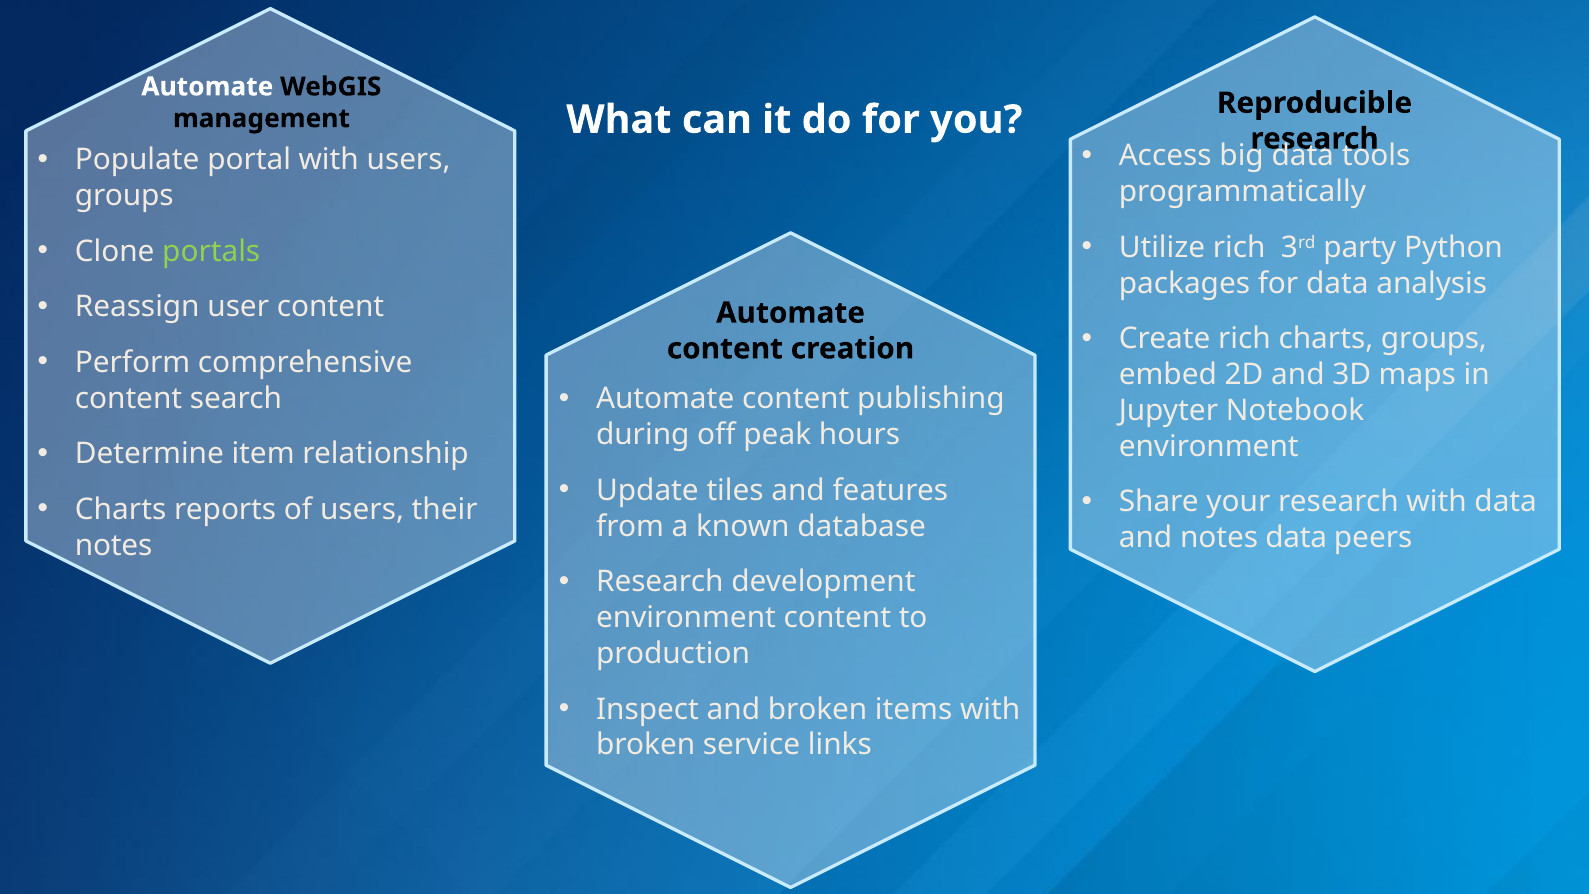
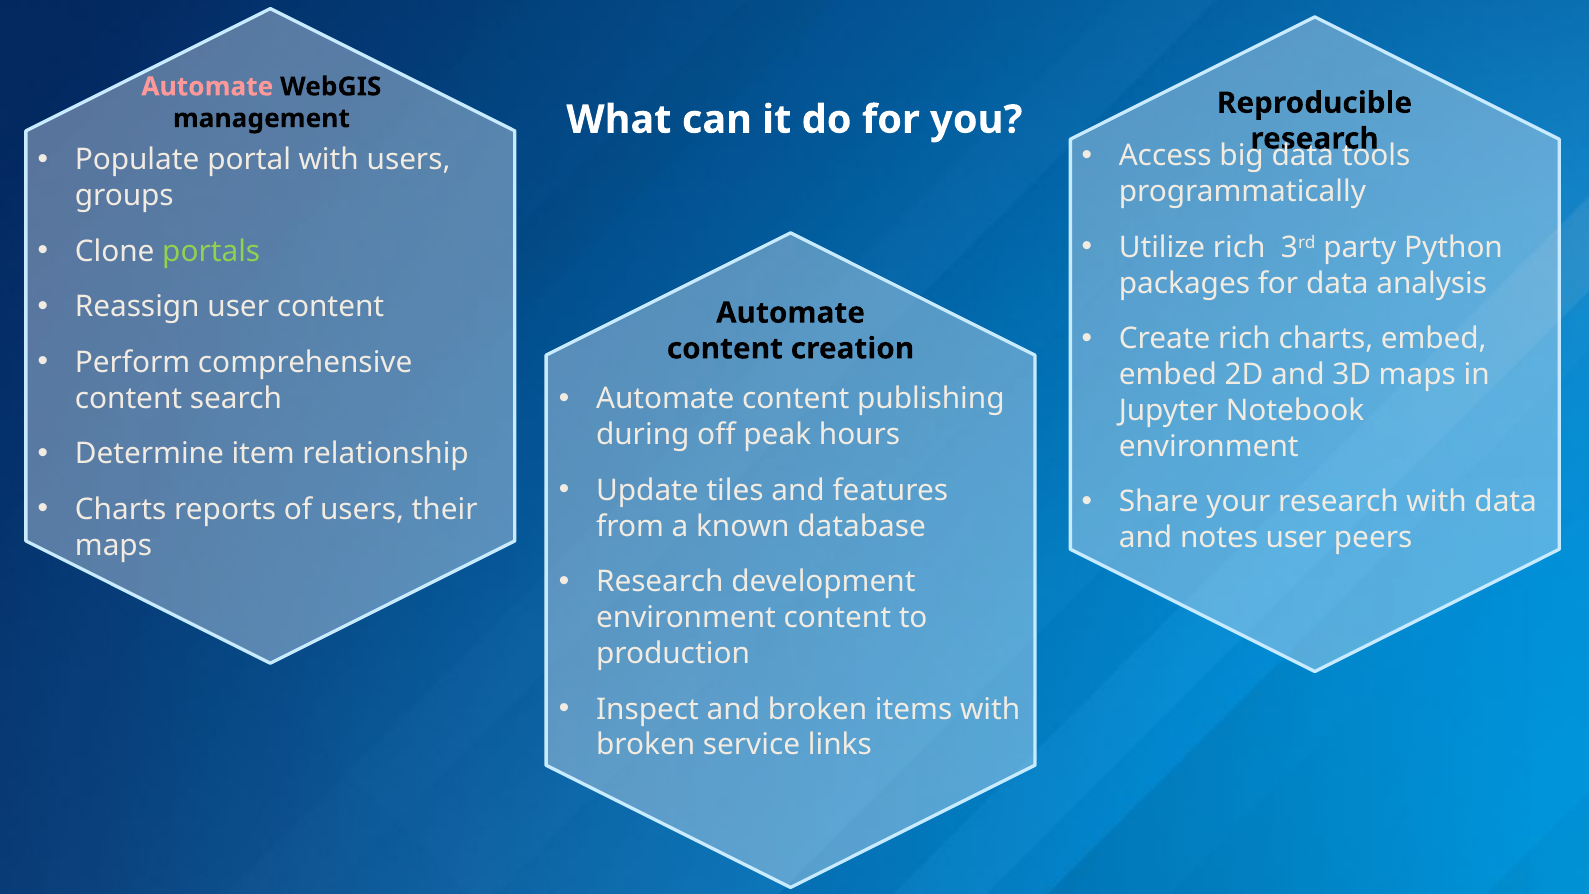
Automate colour: white -> pink (207, 87)
charts groups: groups -> embed (1434, 339)
notes data: data -> user (1296, 538)
notes: notes -> maps (113, 545)
